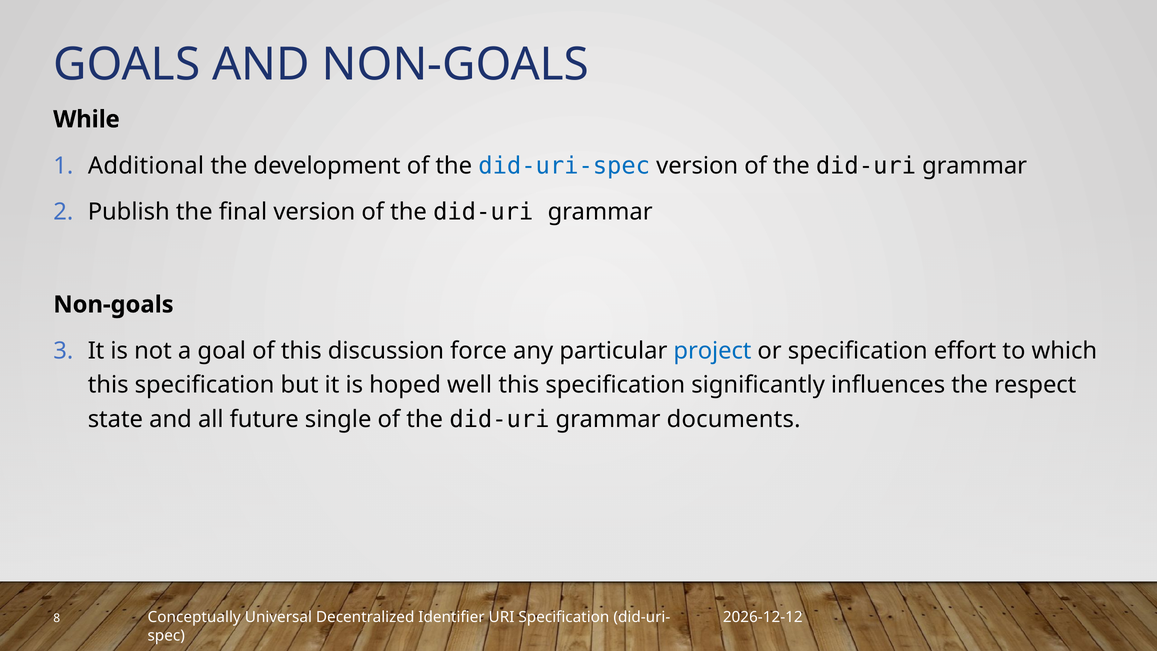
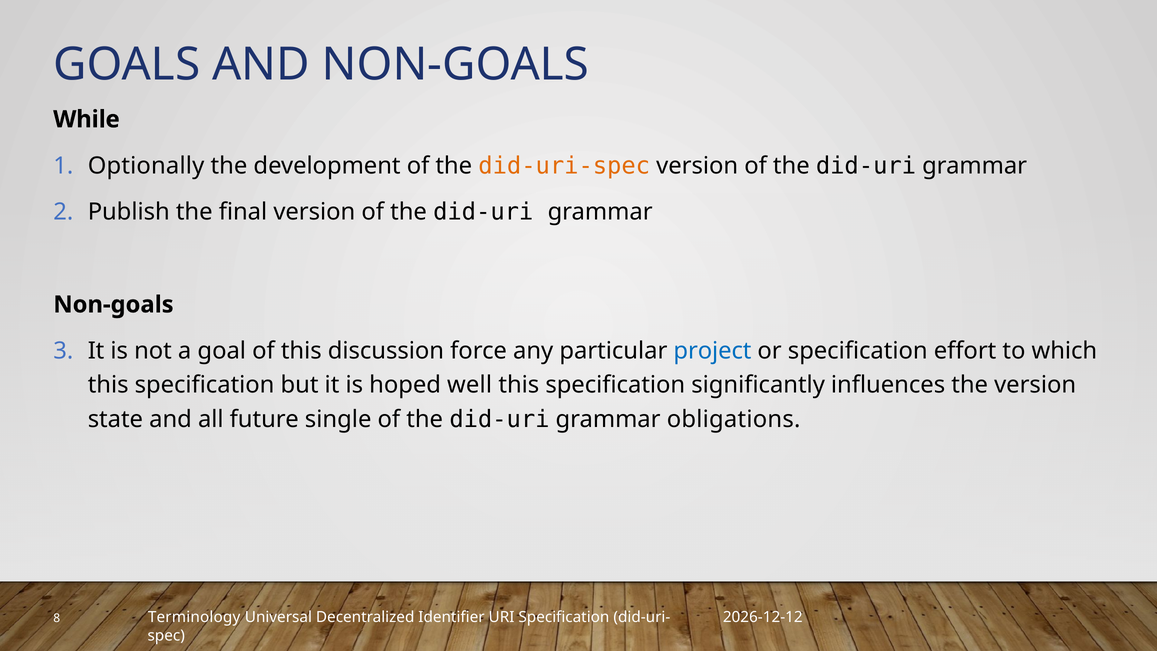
Additional: Additional -> Optionally (146, 166)
did-uri-spec colour: blue -> orange (564, 166)
the respect: respect -> version (1035, 385)
documents: documents -> obligations (734, 419)
Conceptually: Conceptually -> Terminology (194, 617)
